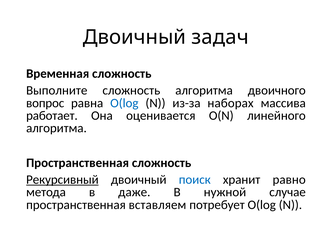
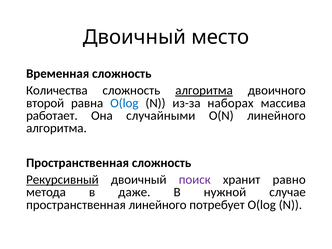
задач: задач -> место (220, 37)
Выполните: Выполните -> Количества (57, 90)
алгоритма underline: none -> present (204, 90)
вопрос: вопрос -> второй (45, 103)
оценивается: оценивается -> случайными (161, 116)
поиск colour: blue -> purple (195, 180)
пространственная вставляем: вставляем -> линейного (158, 205)
